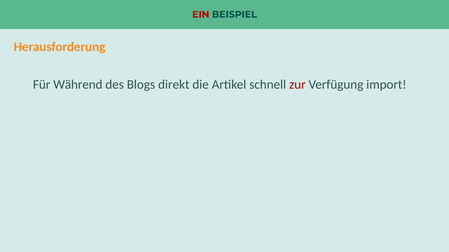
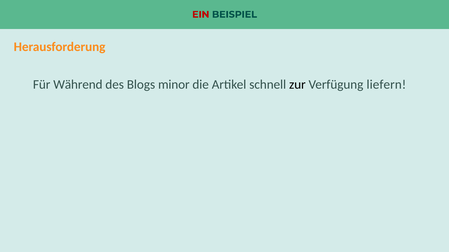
direkt: direkt -> minor (174, 85)
zur colour: red -> black (297, 85)
import: import -> liefern (386, 85)
